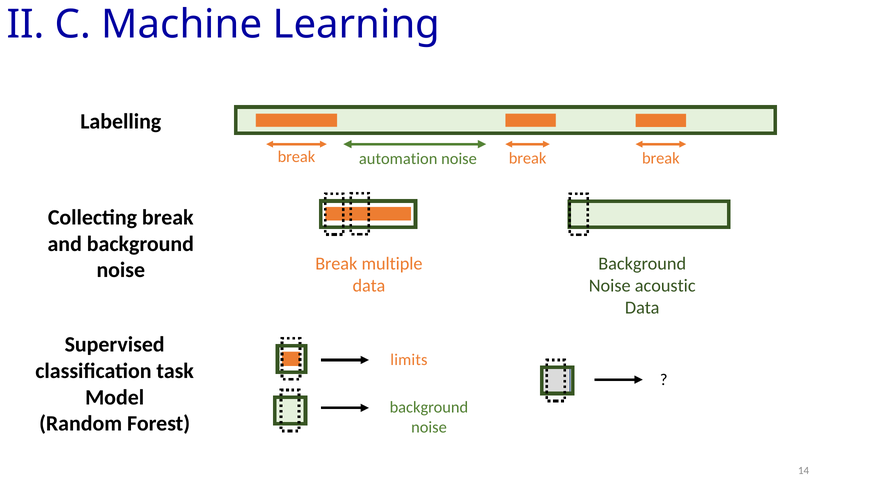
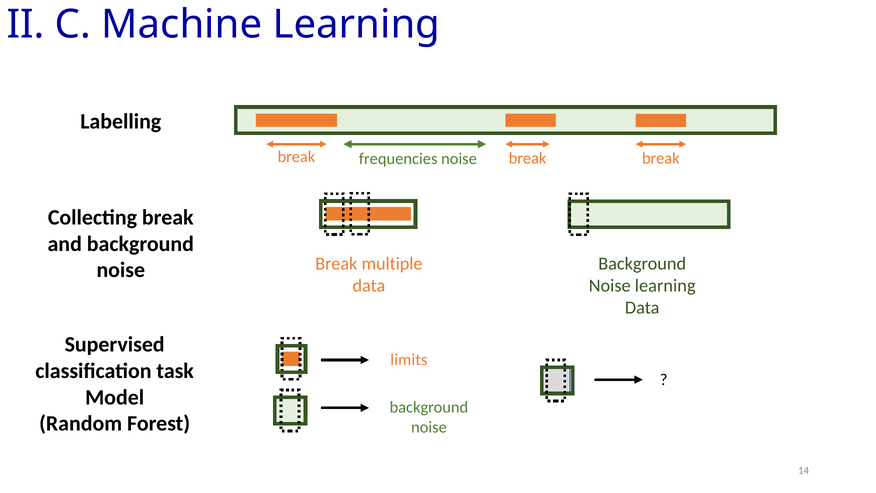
automation: automation -> frequencies (398, 159)
Noise acoustic: acoustic -> learning (665, 286)
